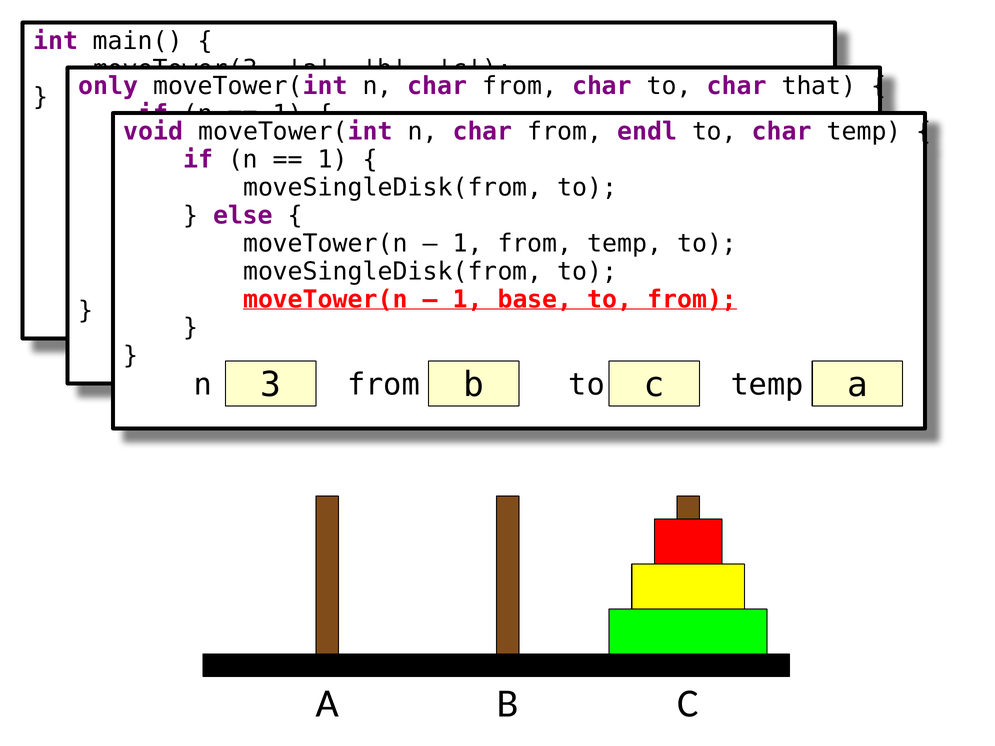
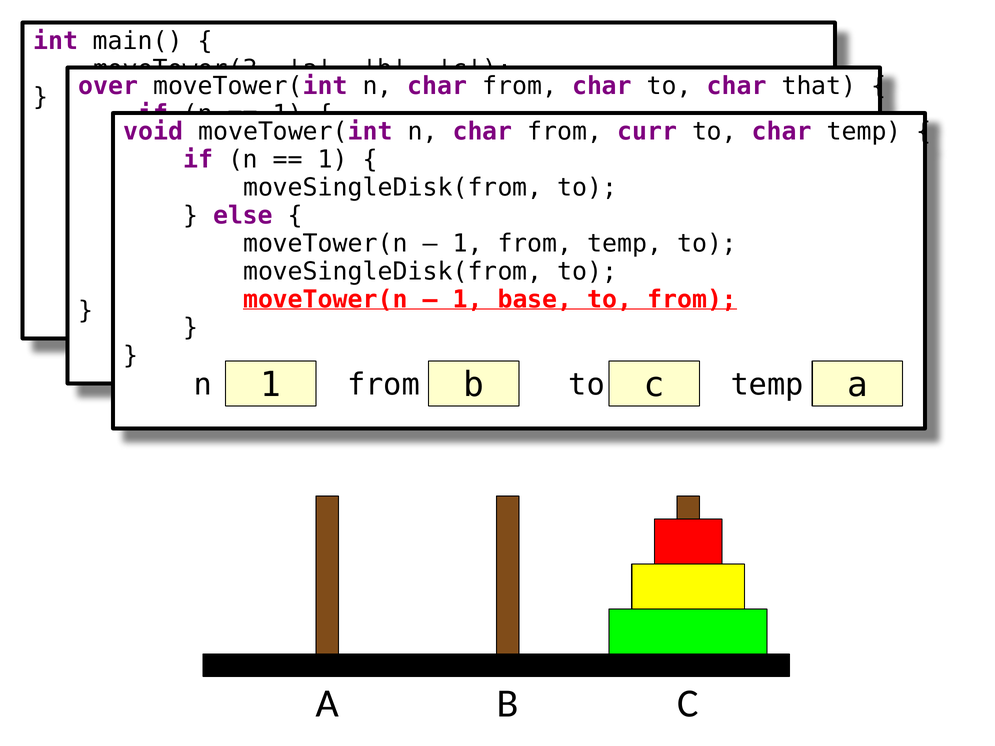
only: only -> over (108, 86)
endl: endl -> curr (647, 131)
3: 3 -> 1 (271, 385)
